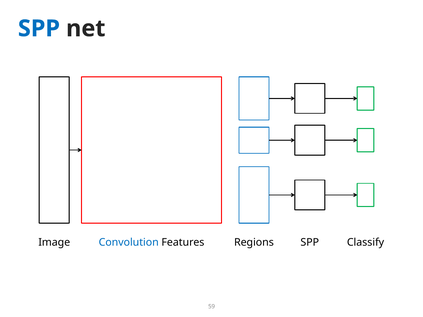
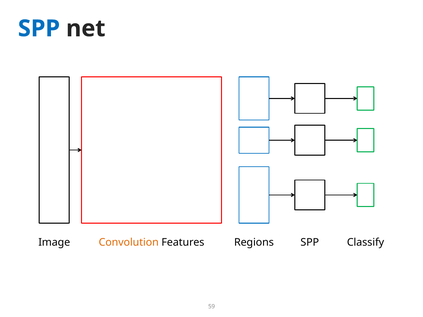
Convolution colour: blue -> orange (129, 243)
